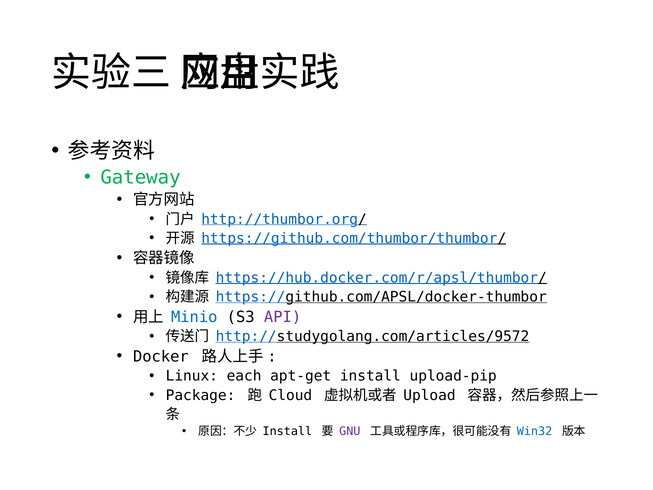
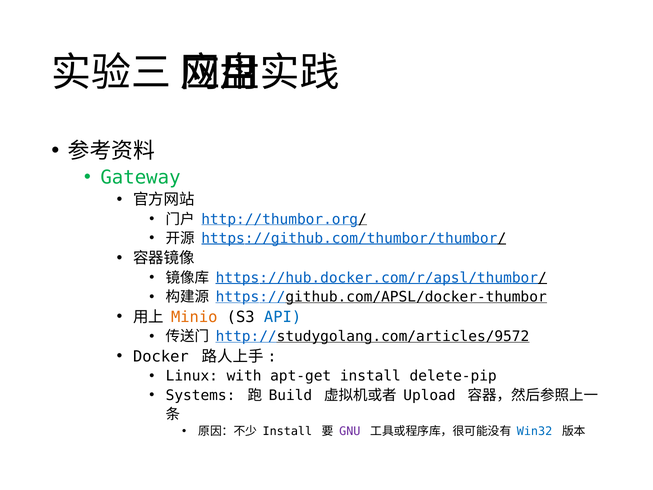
Minio colour: blue -> orange (194, 317)
API colour: purple -> blue (283, 317)
each: each -> with (244, 376)
upload-pip: upload-pip -> delete-pip (453, 376)
Package: Package -> Systems (201, 395)
Cloud: Cloud -> Build (290, 395)
